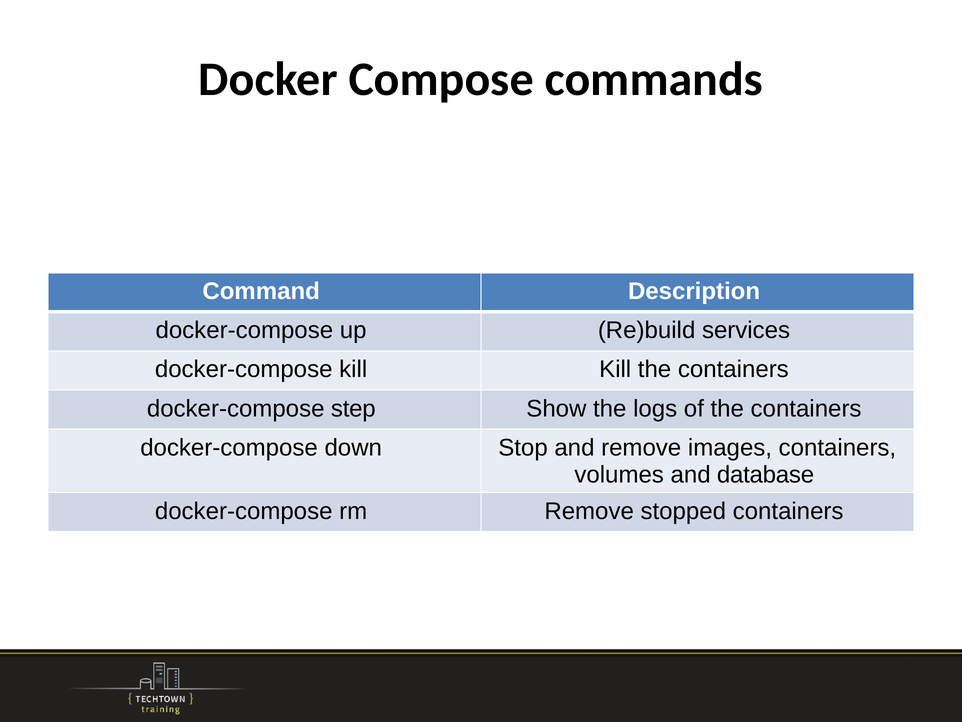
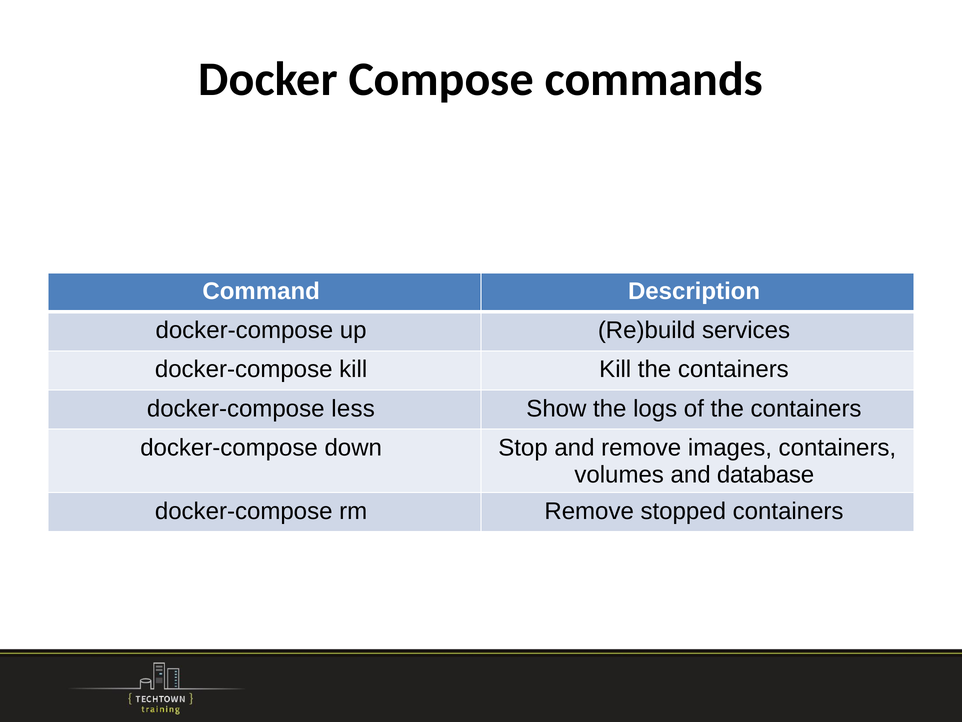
step: step -> less (353, 408)
